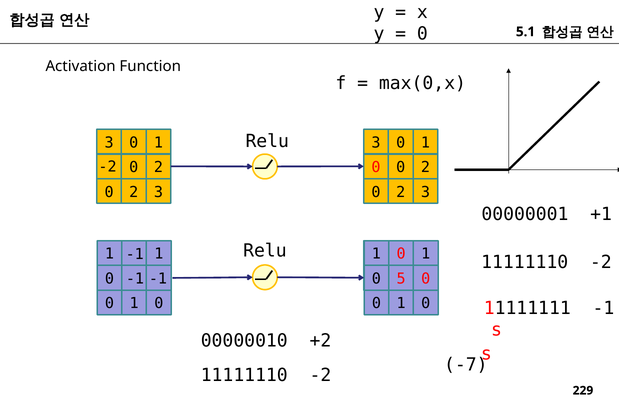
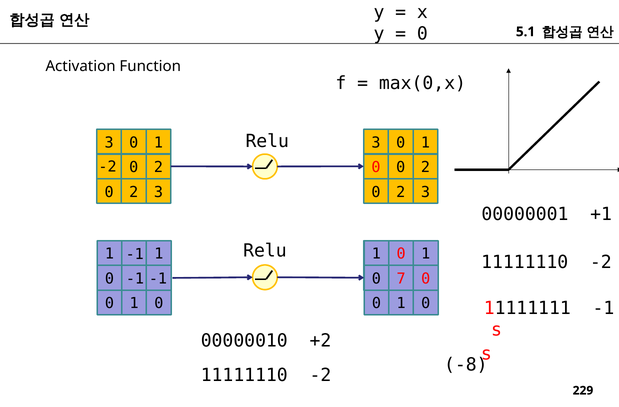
5: 5 -> 7 (401, 278)
-7: -7 -> -8 (466, 364)
